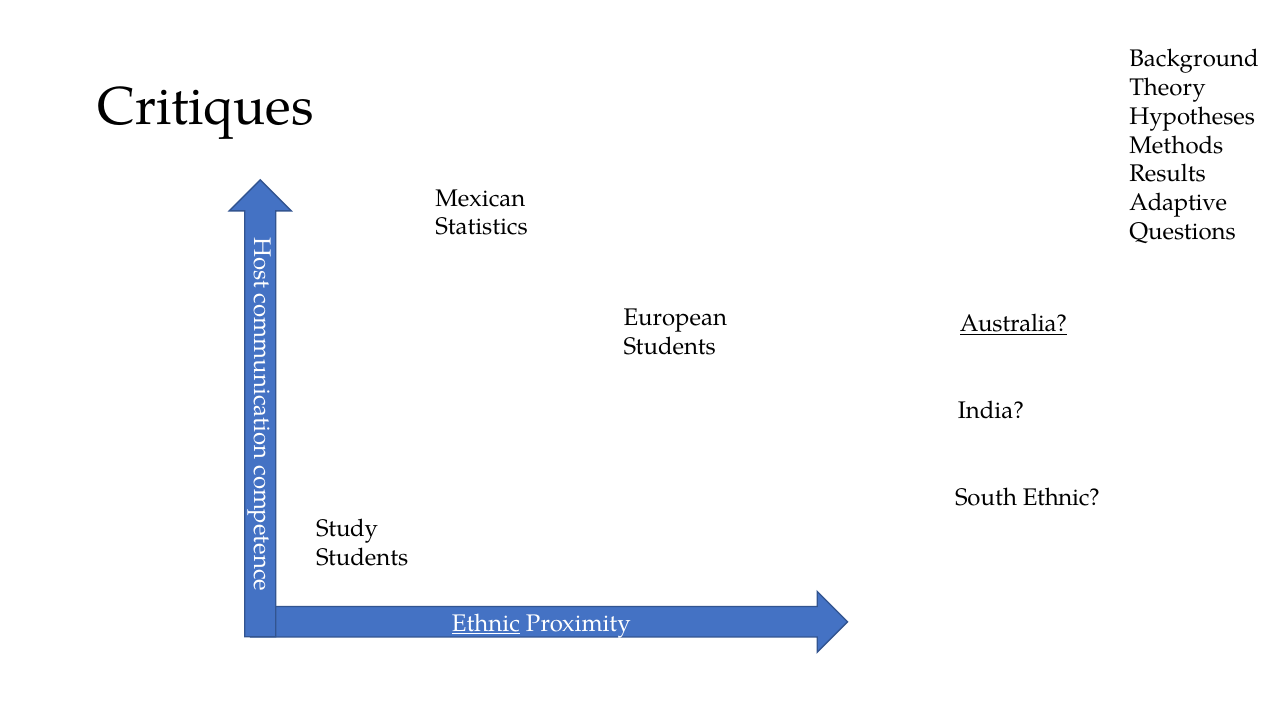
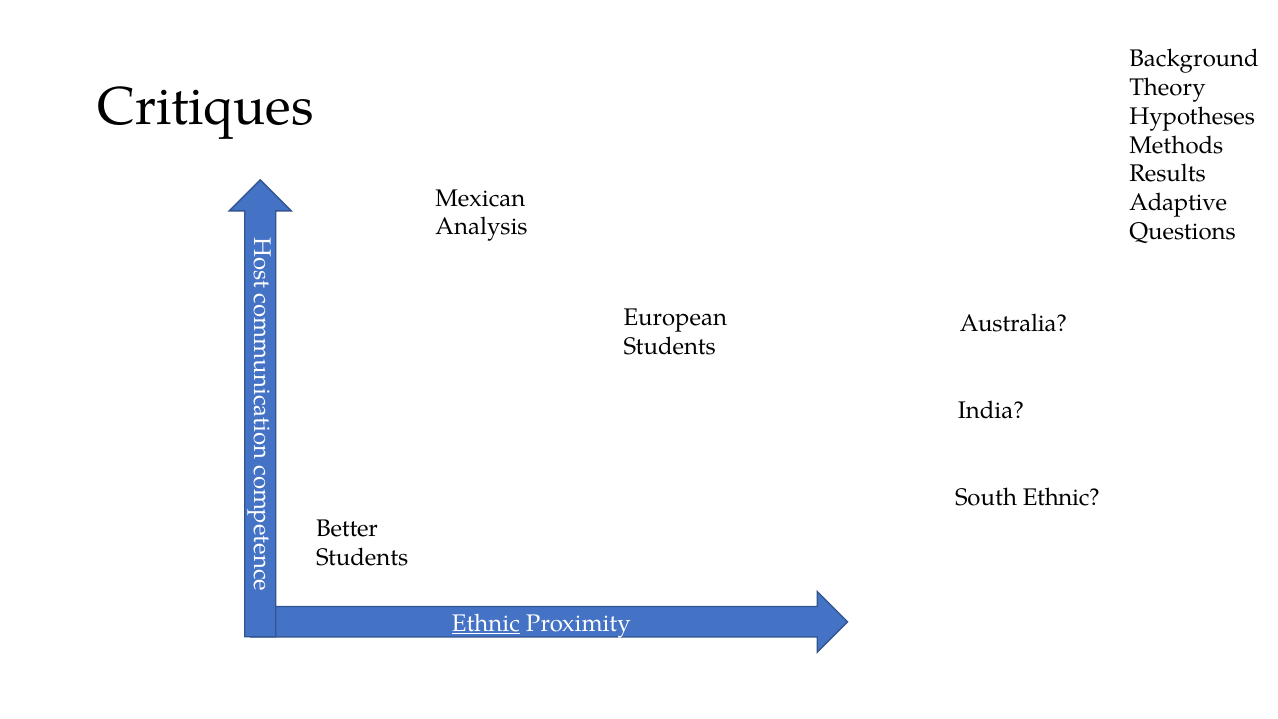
Statistics: Statistics -> Analysis (482, 227)
Australia underline: present -> none (1013, 324)
Study: Study -> Better (347, 528)
